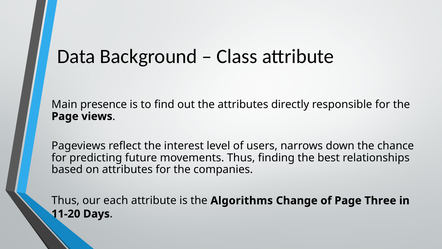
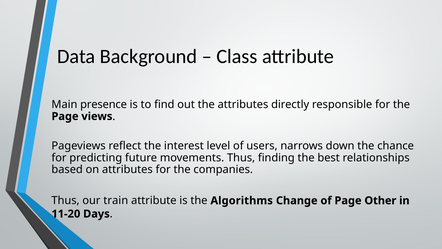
each: each -> train (116, 200)
Three: Three -> Other (380, 200)
